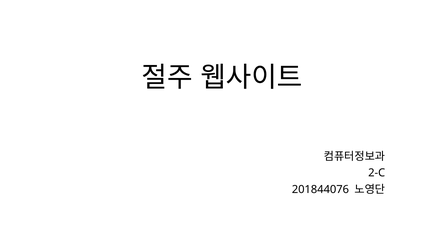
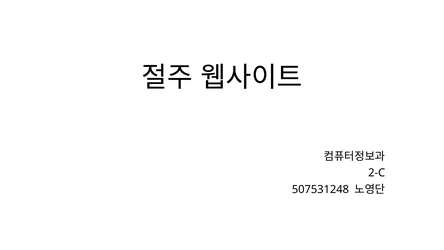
201844076: 201844076 -> 507531248 (320, 189)
